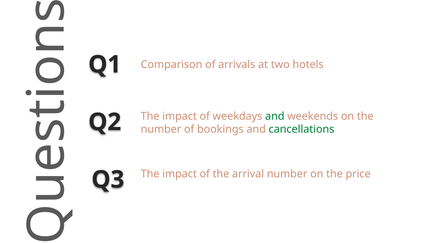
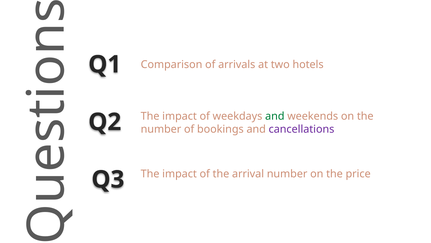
cancellations colour: green -> purple (301, 129)
